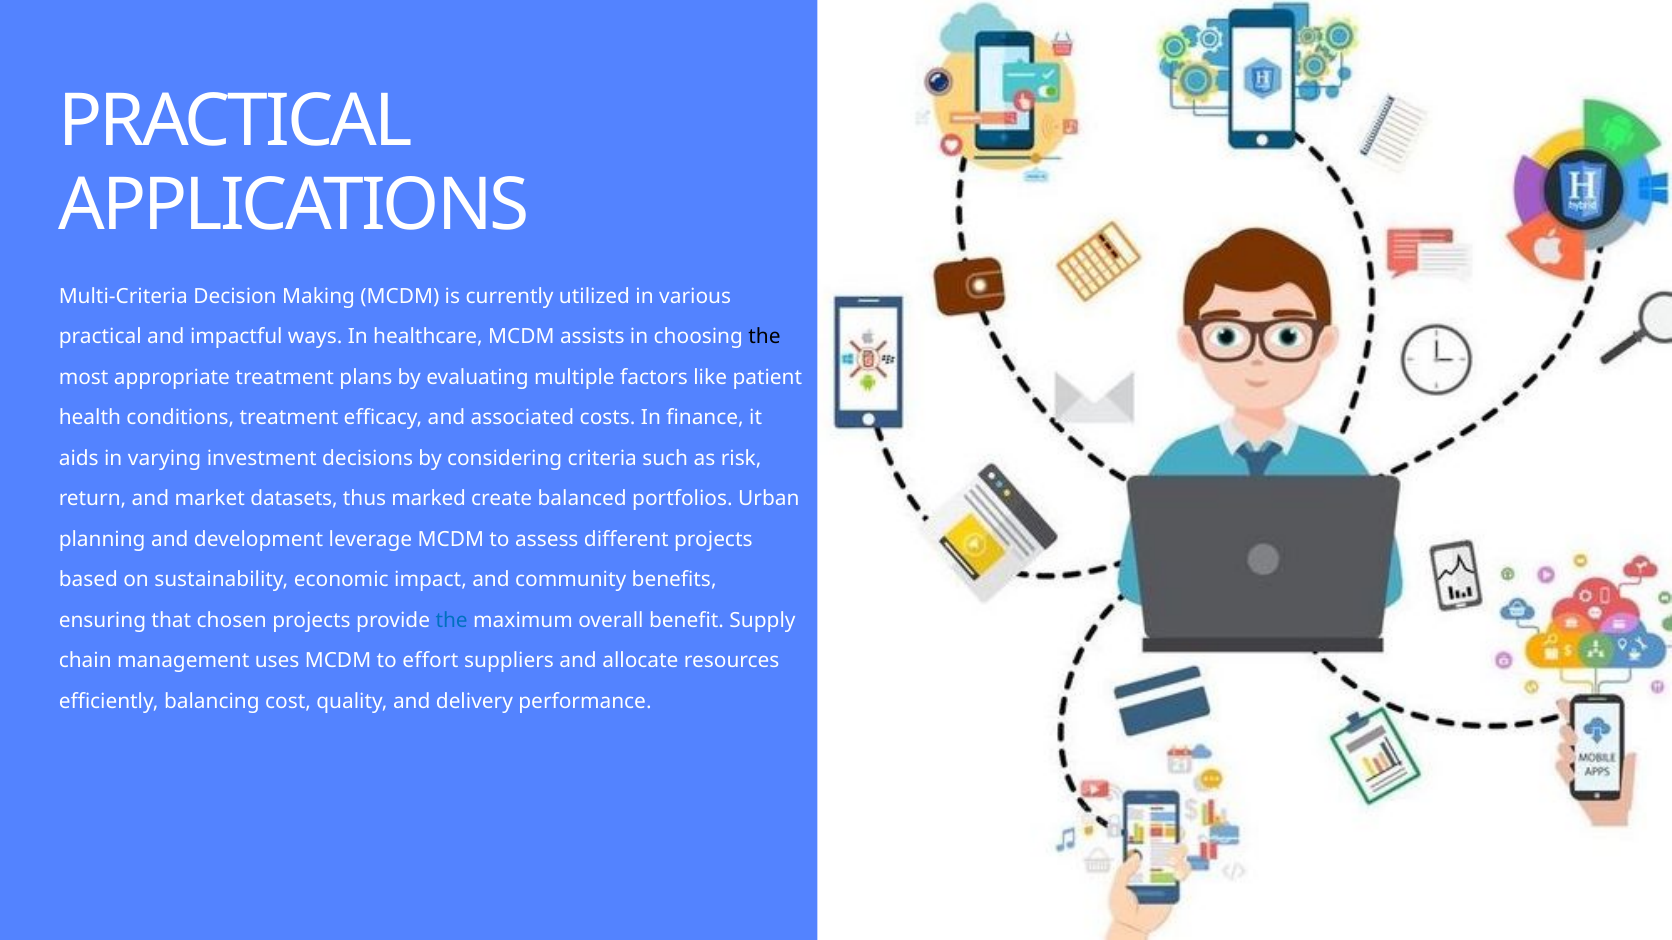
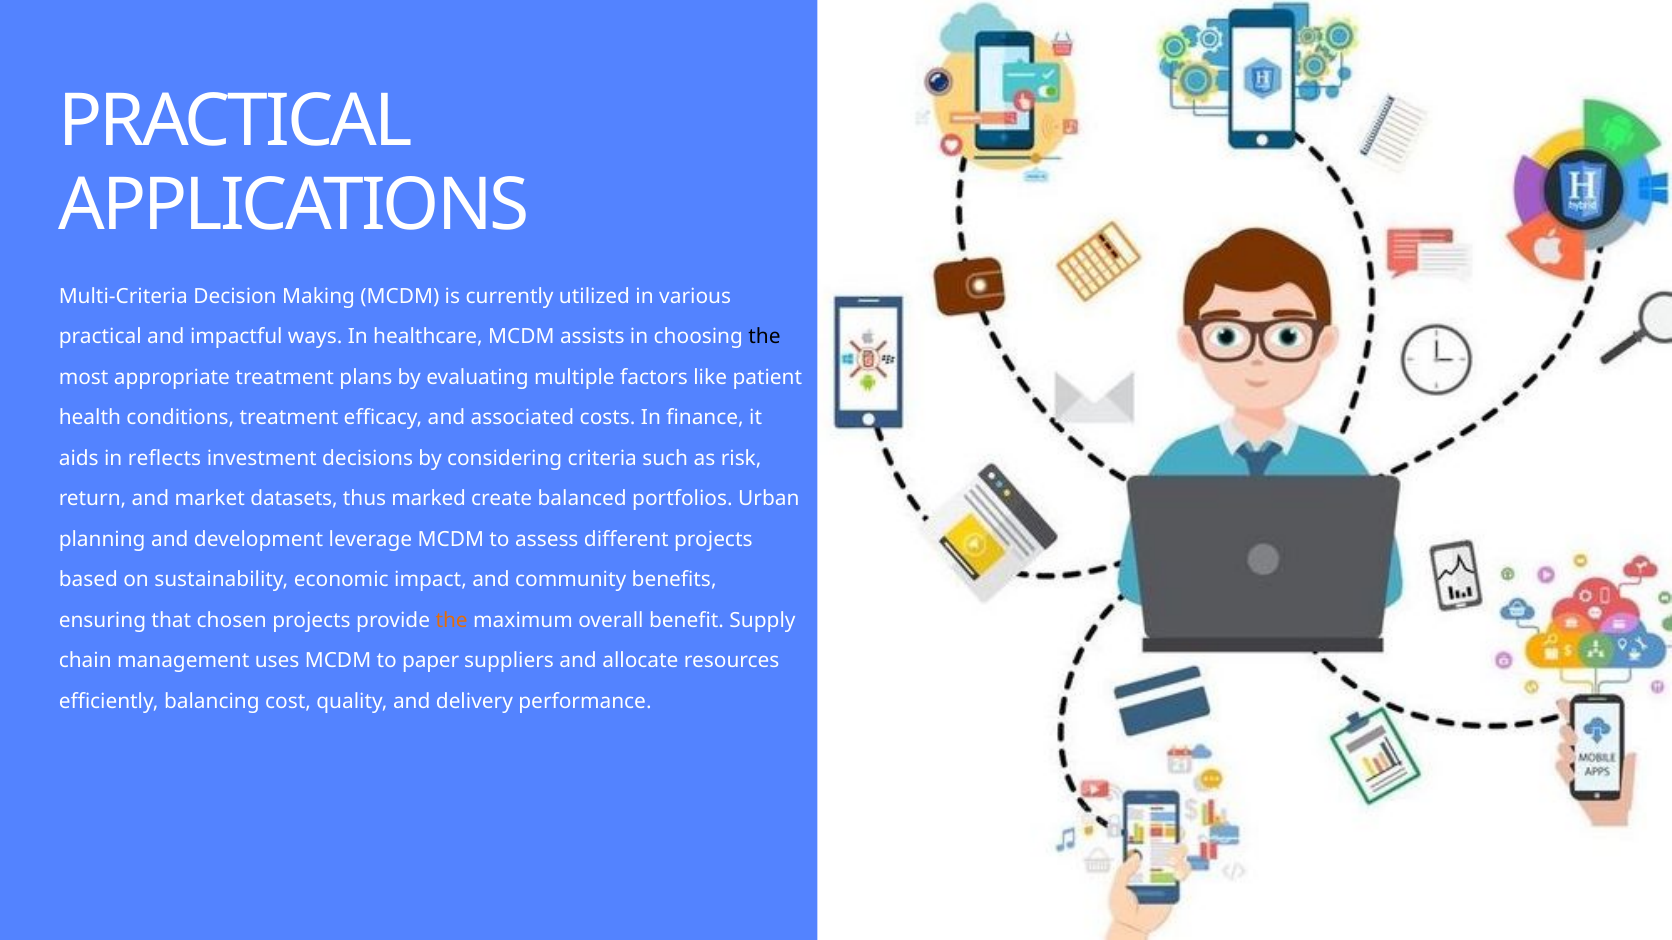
varying: varying -> reflects (165, 458)
the colour: blue -> orange (452, 621)
effort: effort -> paper (431, 661)
